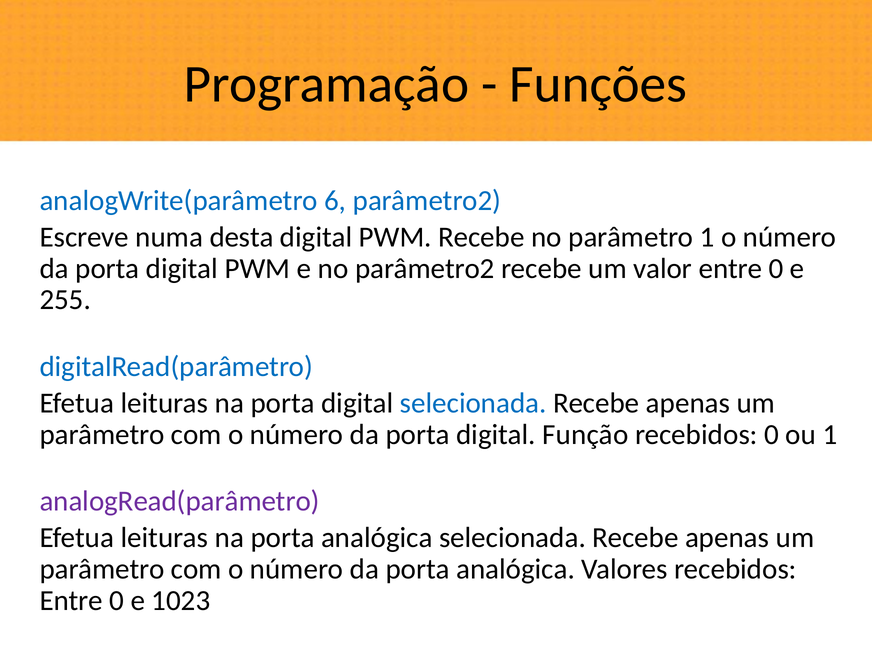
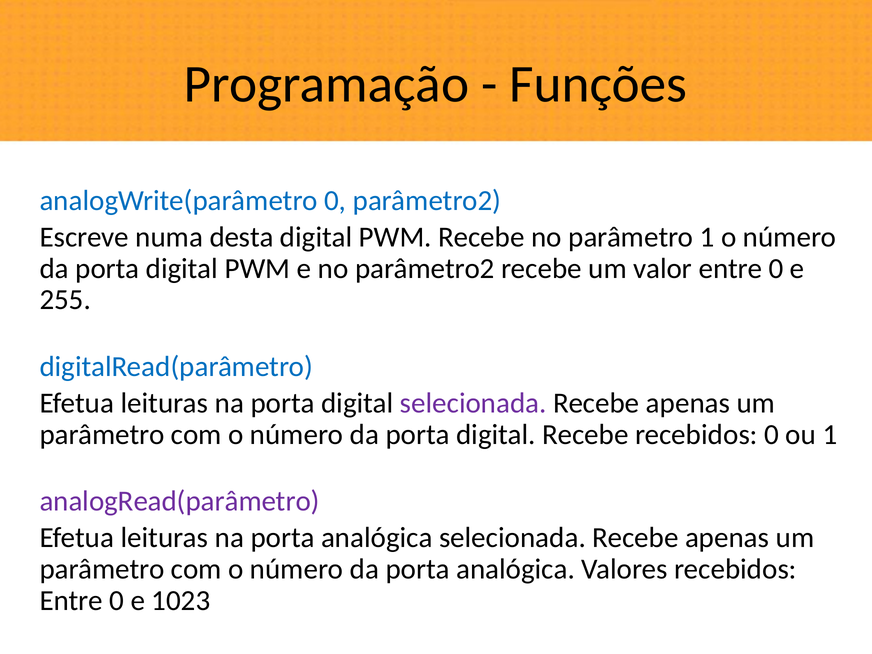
analogWrite(parâmetro 6: 6 -> 0 (335, 200)
selecionada colour: blue -> purple (473, 403)
digital Função: Função -> Recebe (585, 434)
